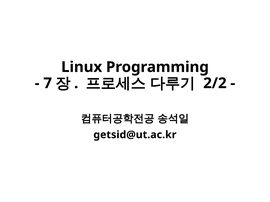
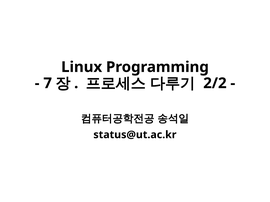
getsid@ut.ac.kr: getsid@ut.ac.kr -> status@ut.ac.kr (135, 135)
